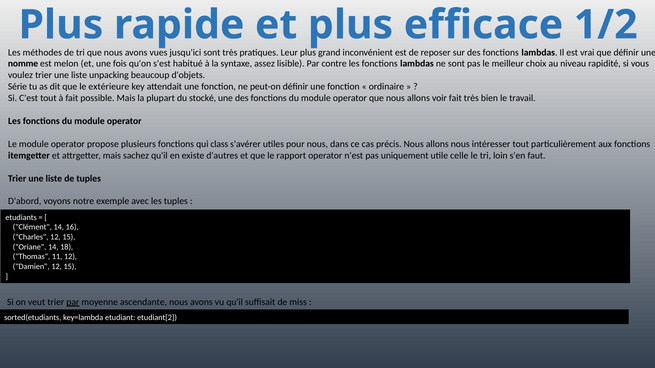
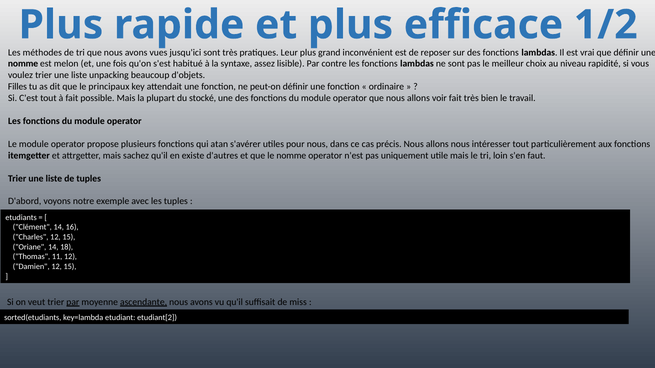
Série: Série -> Filles (17, 87)
extérieure: extérieure -> principaux (109, 87)
class: class -> atan (219, 144)
le rapport: rapport -> nomme (291, 156)
utile celle: celle -> mais (459, 156)
ascendante underline: none -> present (144, 302)
